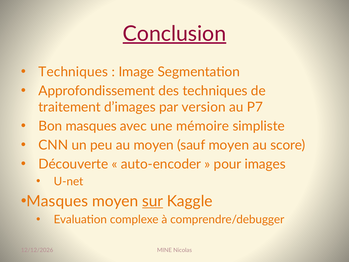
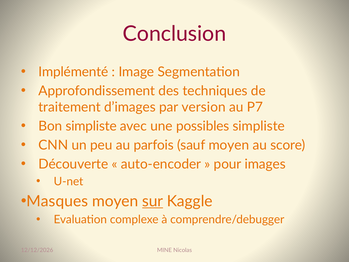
Conclusion underline: present -> none (174, 34)
Techniques: Techniques -> Implémenté (73, 72)
Bon masques: masques -> simpliste (91, 126)
mémoire: mémoire -> possibles (203, 126)
au moyen: moyen -> parfois (154, 145)
